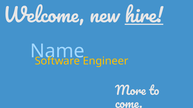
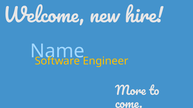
hire underline: present -> none (144, 16)
